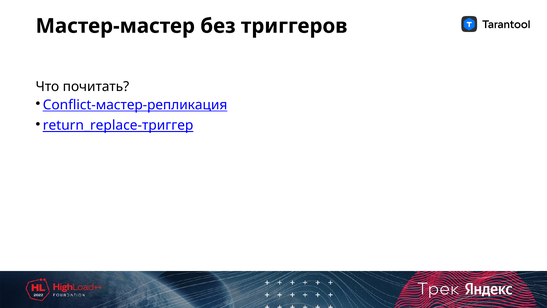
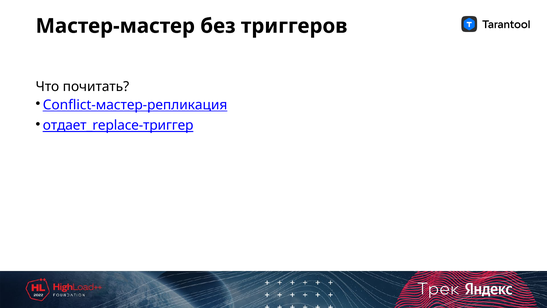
return_replace-триггер: return_replace-триггер -> отдает_replace-триггер (118, 125)
